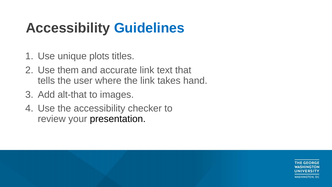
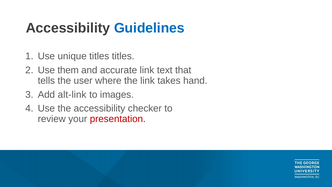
unique plots: plots -> titles (99, 56)
alt-that: alt-that -> alt-link (72, 94)
presentation colour: black -> red (118, 119)
